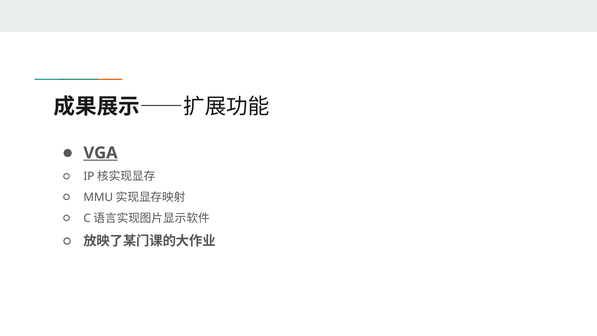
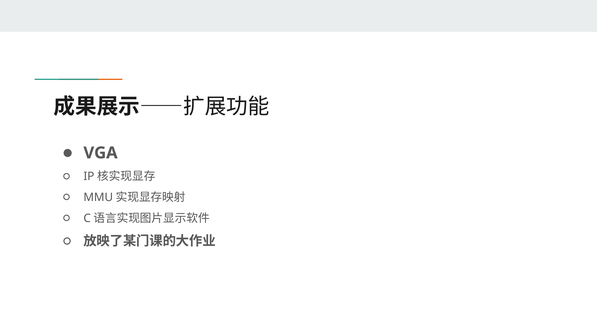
VGA underline: present -> none (101, 153)
